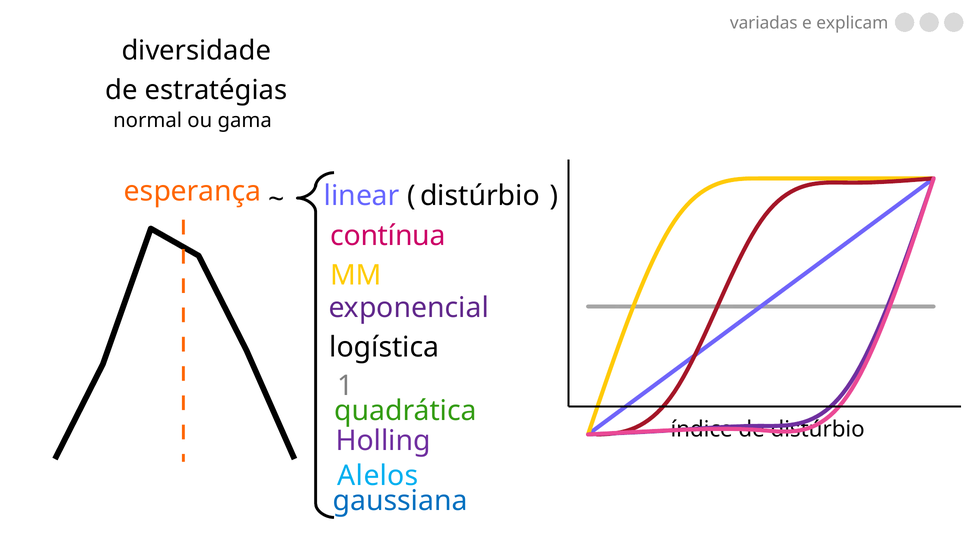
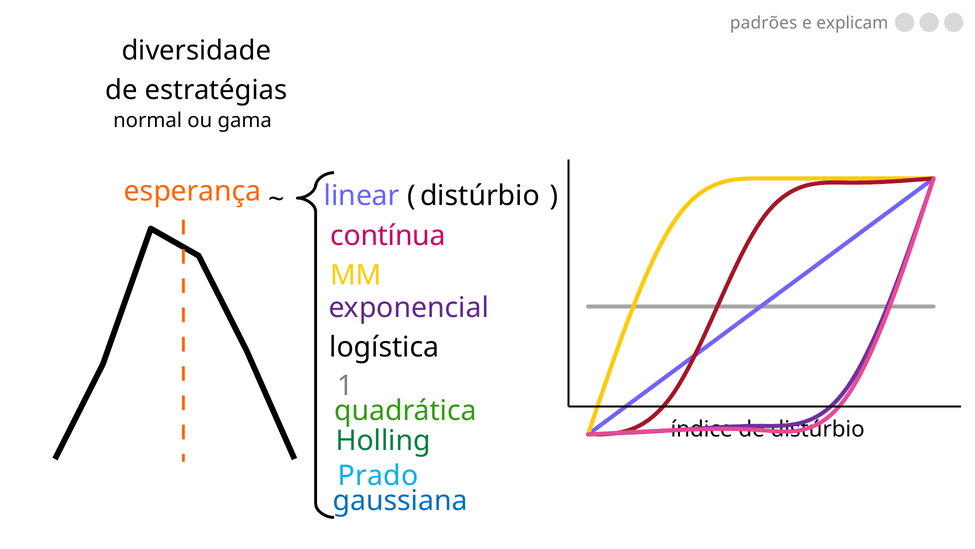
variadas: variadas -> padrões (764, 23)
Holling colour: purple -> green (383, 441)
Alelos: Alelos -> Prado (378, 475)
